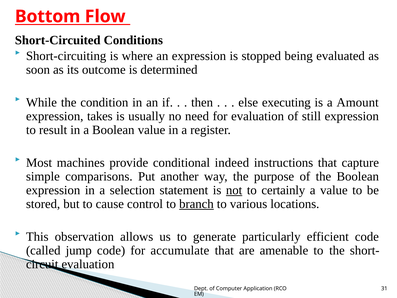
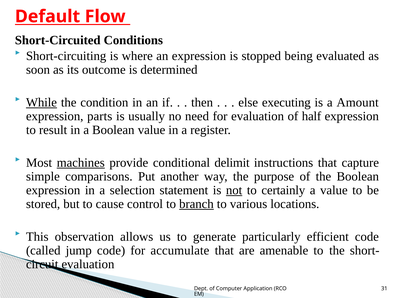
Bottom: Bottom -> Default (48, 16)
While underline: none -> present (41, 102)
takes: takes -> parts (100, 116)
still: still -> half (312, 116)
machines underline: none -> present (81, 163)
indeed: indeed -> delimit (232, 163)
